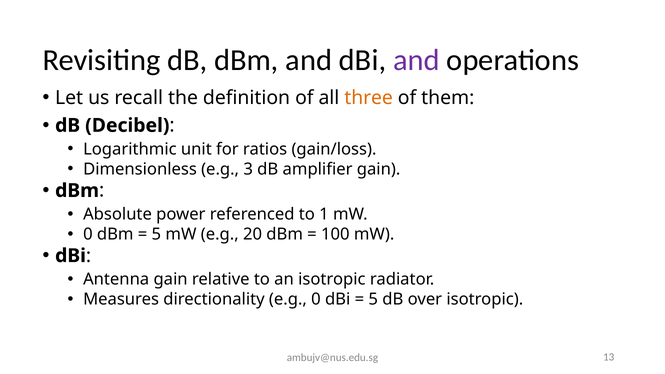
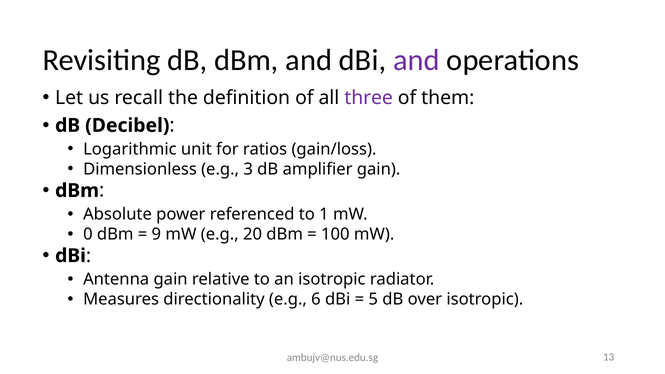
three colour: orange -> purple (369, 98)
5: 5 -> 9 (156, 234)
e.g 0: 0 -> 6 (316, 299)
